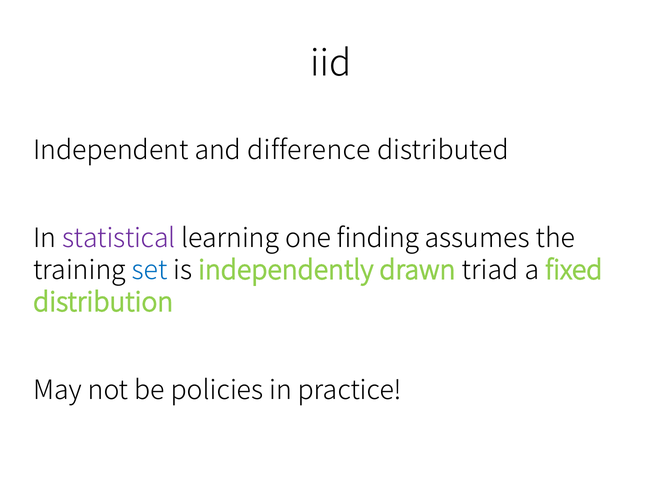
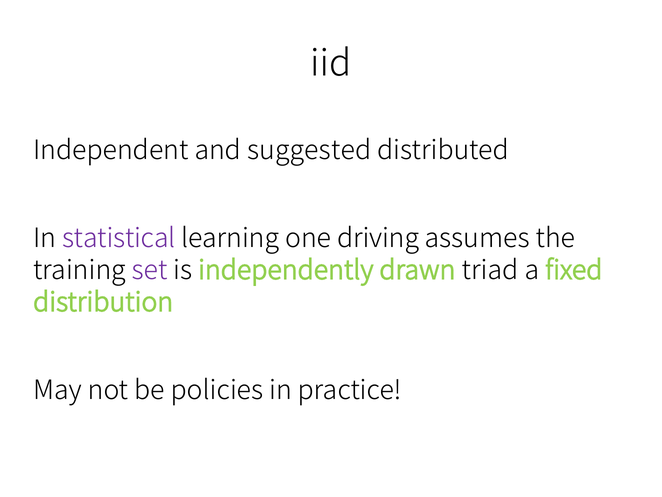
difference: difference -> suggested (309, 150)
finding: finding -> driving (378, 238)
set colour: blue -> purple (150, 270)
